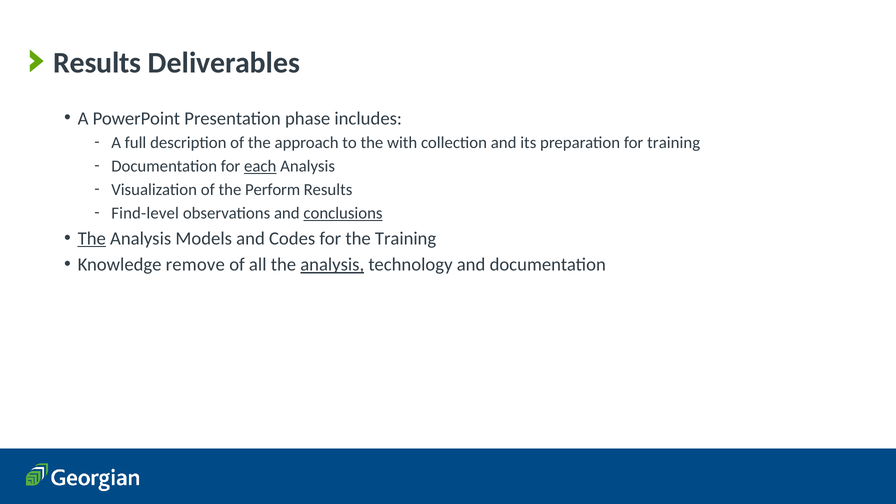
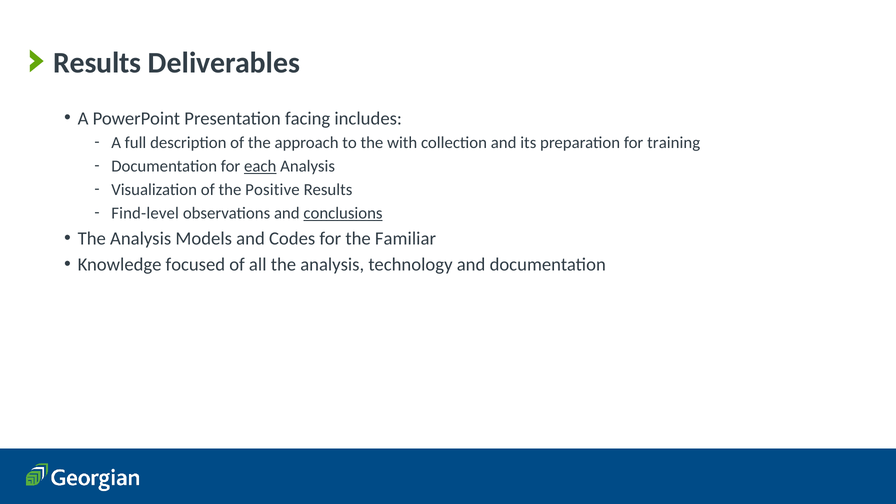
phase: phase -> facing (308, 118)
Perform: Perform -> Positive (272, 190)
The underline: present -> none (92, 239)
the Training: Training -> Familiar (406, 239)
remove: remove -> focused (195, 265)
analysis underline: present -> none (332, 265)
